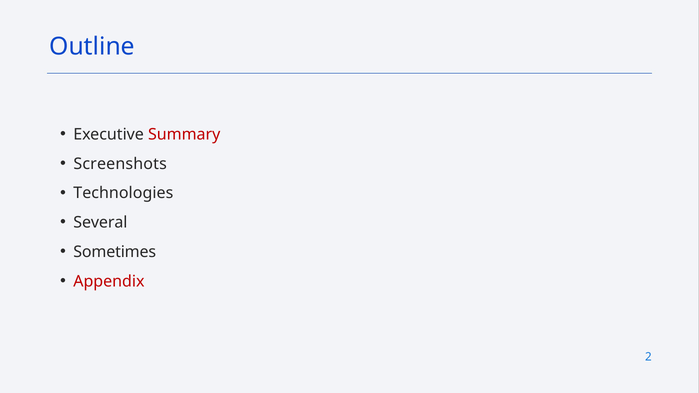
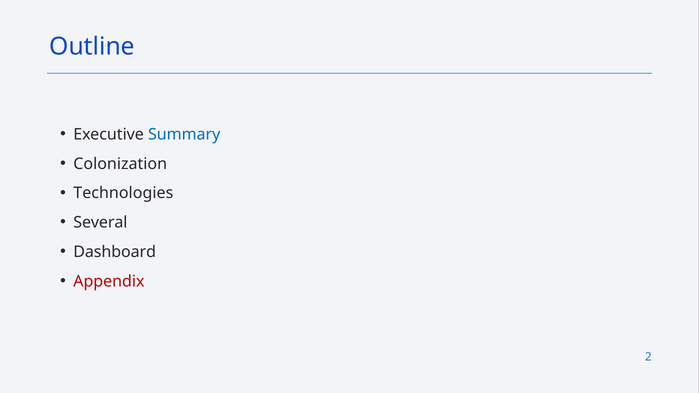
Summary colour: red -> blue (184, 134)
Screenshots: Screenshots -> Colonization (120, 164)
Sometimes: Sometimes -> Dashboard (115, 252)
